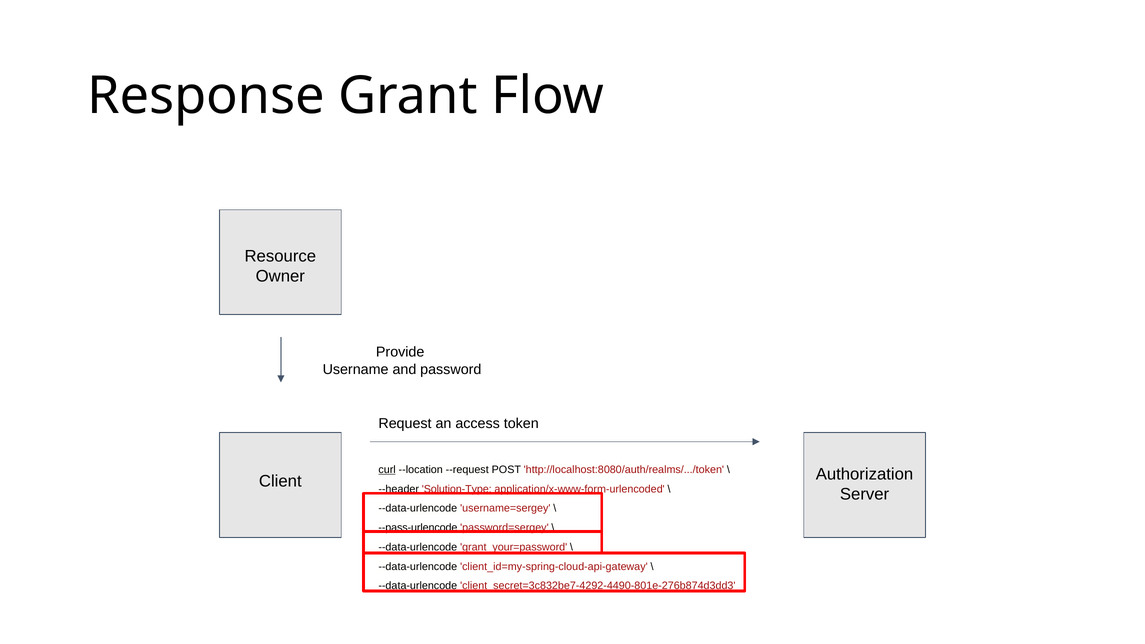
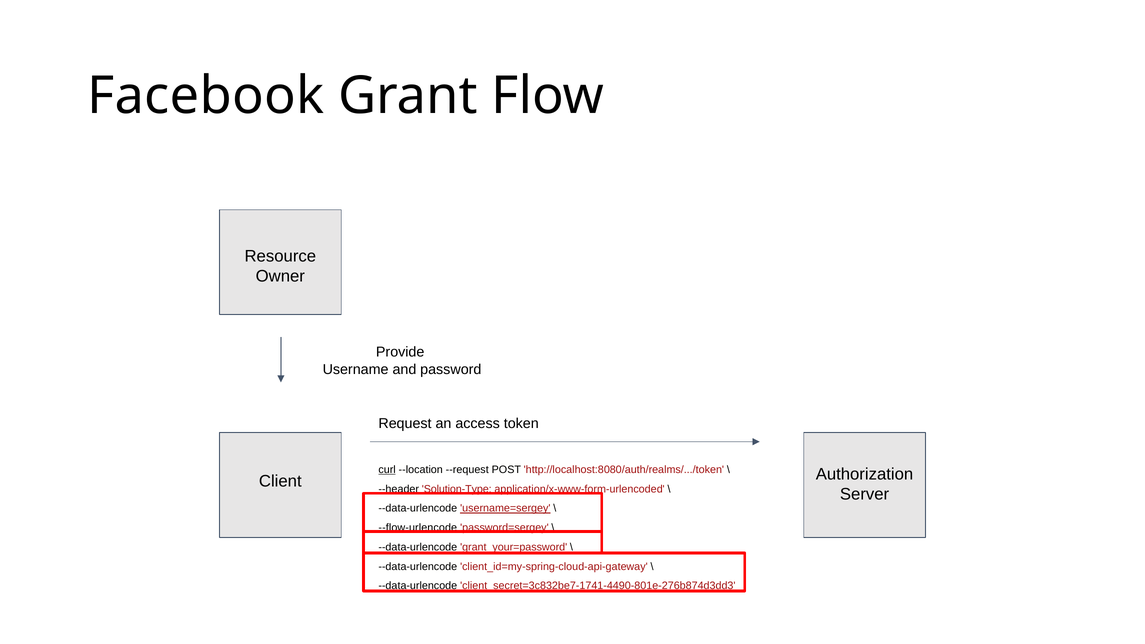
Response: Response -> Facebook (206, 96)
username=sergey underline: none -> present (505, 508)
--pass-urlencode: --pass-urlencode -> --flow-urlencode (418, 528)
client_secret=3c832be7-4292-4490-801e-276b874d3dd3: client_secret=3c832be7-4292-4490-801e-276b874d3dd3 -> client_secret=3c832be7-1741-4490-801e-276b874d3dd3 (598, 586)
